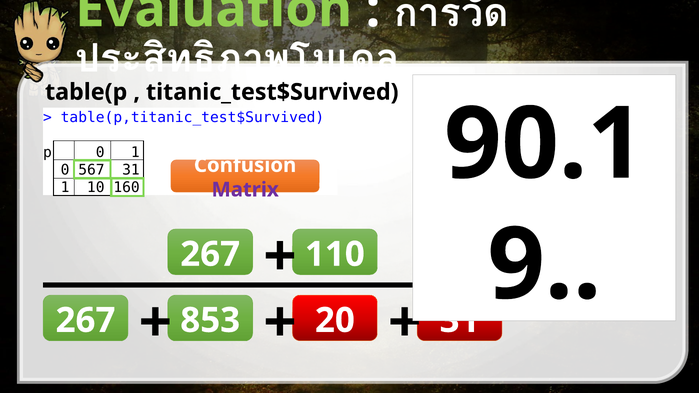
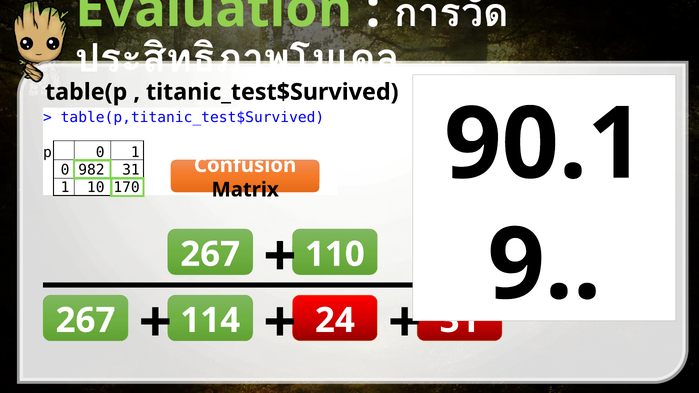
567: 567 -> 982 (91, 170)
160: 160 -> 170 (127, 187)
Matrix colour: purple -> black (245, 190)
20: 20 -> 24 (335, 321)
853: 853 -> 114 (210, 321)
